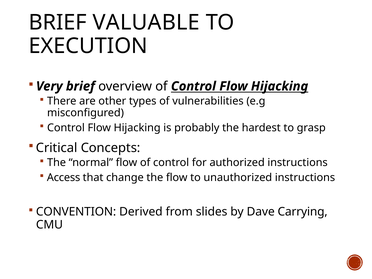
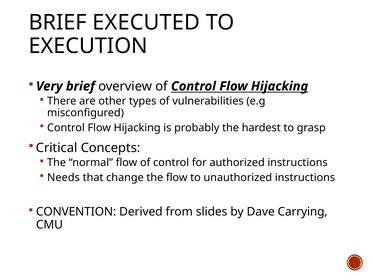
VALUABLE: VALUABLE -> EXECUTED (146, 23)
Access: Access -> Needs (63, 177)
